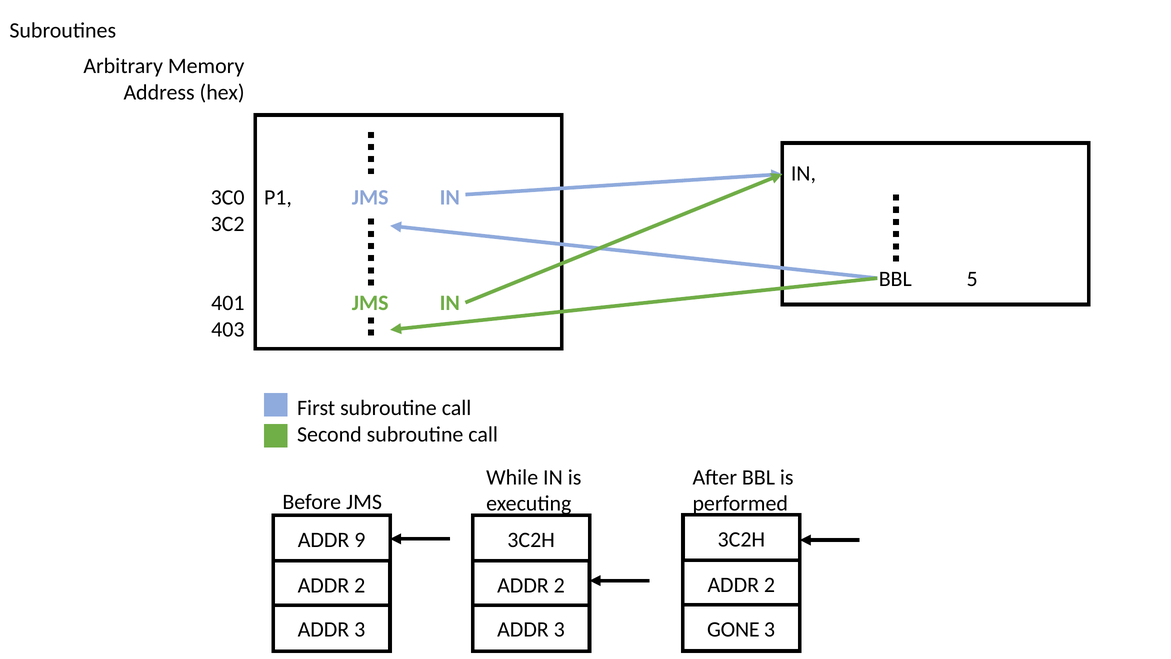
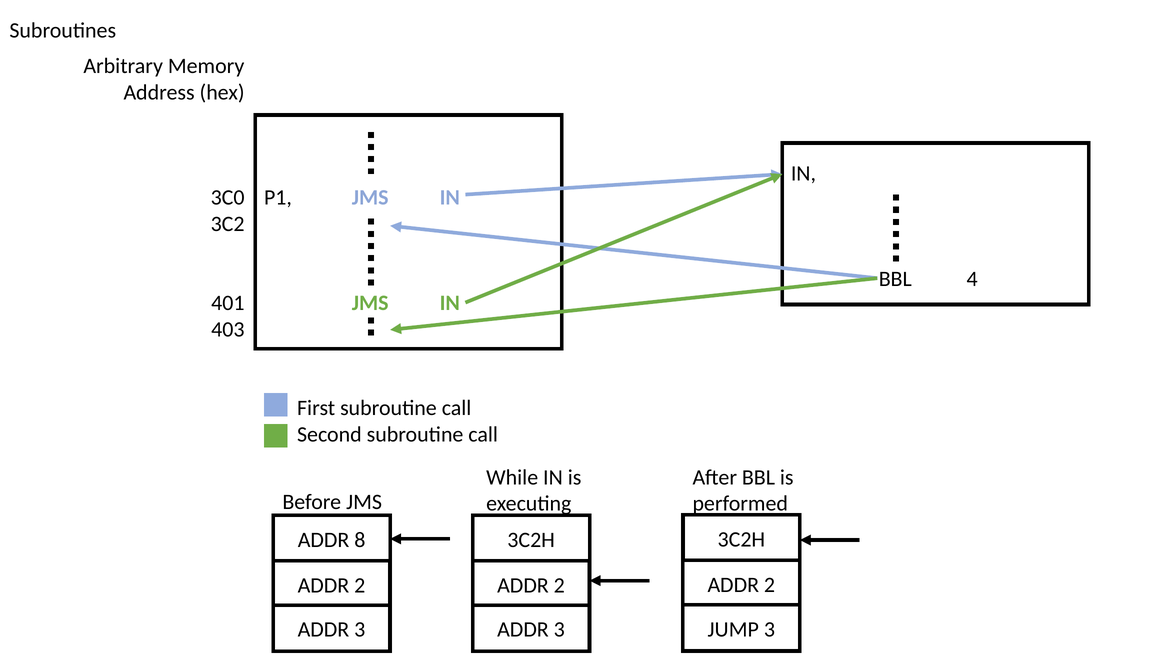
5: 5 -> 4 (972, 279)
9: 9 -> 8 (360, 540)
GONE: GONE -> JUMP (733, 629)
